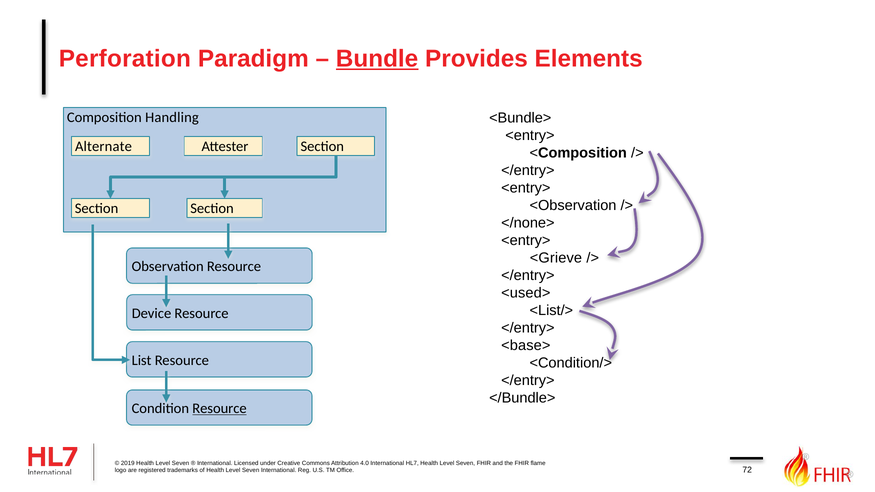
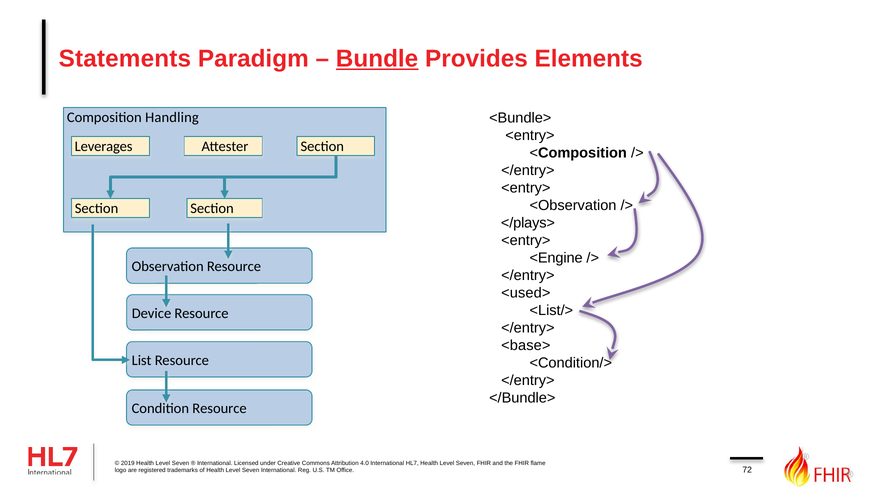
Perforation: Perforation -> Statements (125, 59)
Alternate: Alternate -> Leverages (104, 146)
</none>: </none> -> </plays> (528, 223)
<Grieve: <Grieve -> <Engine (556, 258)
Resource underline: present -> none (219, 409)
